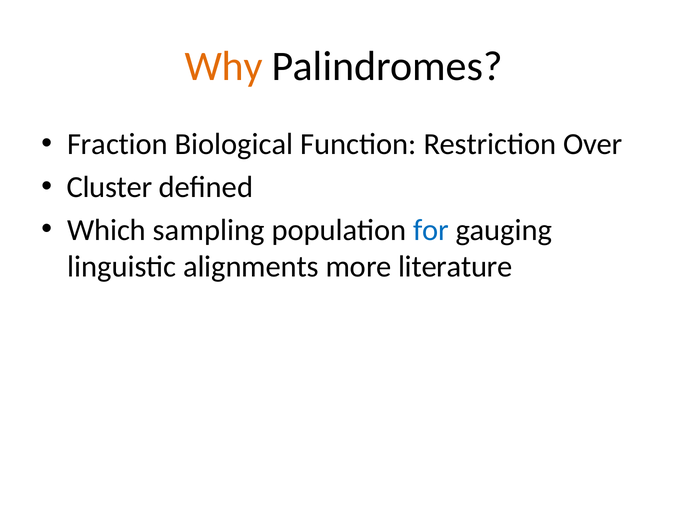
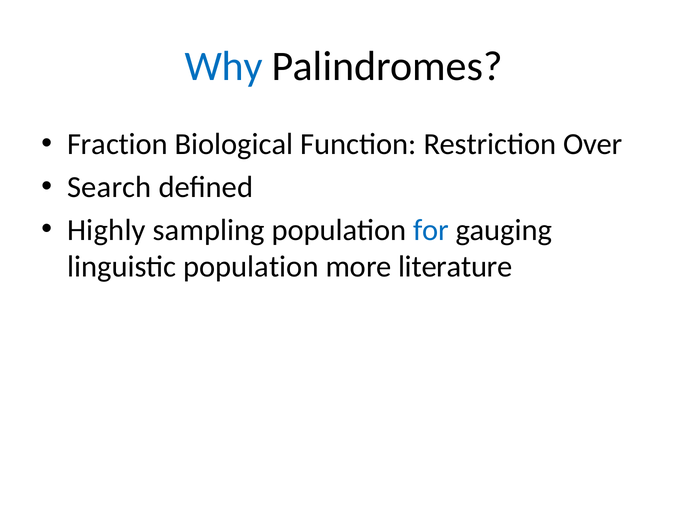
Why colour: orange -> blue (224, 67)
Cluster: Cluster -> Search (109, 187)
Which: Which -> Highly (106, 230)
linguistic alignments: alignments -> population (251, 267)
